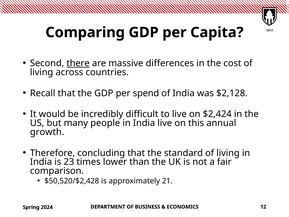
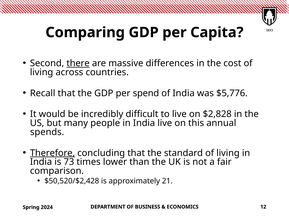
$2,128: $2,128 -> $5,776 (232, 93)
$2,424: $2,424 -> $2,828 (217, 114)
growth: growth -> spends (47, 132)
Therefore underline: none -> present (52, 153)
23: 23 -> 73 (69, 162)
